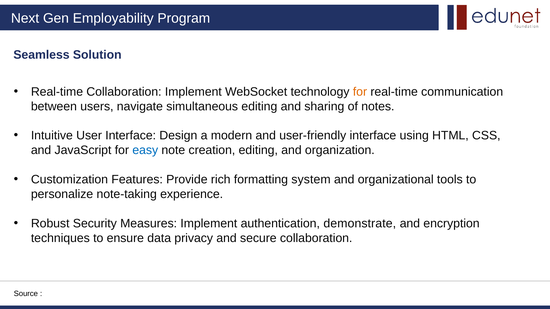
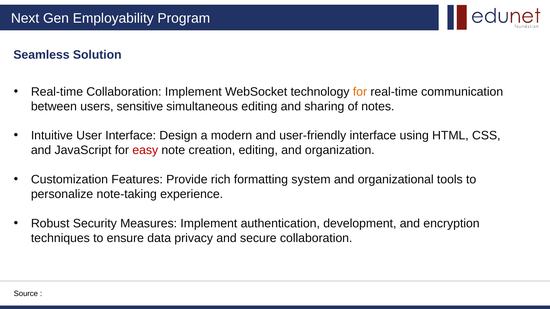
navigate: navigate -> sensitive (140, 106)
easy colour: blue -> red (145, 150)
demonstrate: demonstrate -> development (360, 224)
